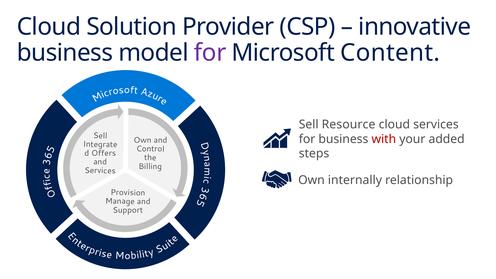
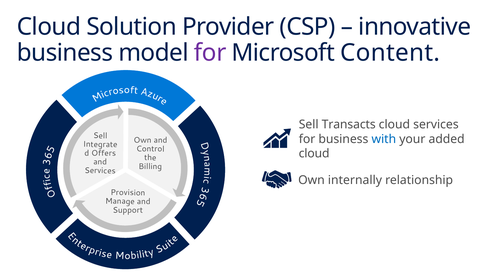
Resource: Resource -> Transacts (349, 124)
with colour: red -> blue (384, 139)
steps: steps -> cloud (314, 154)
